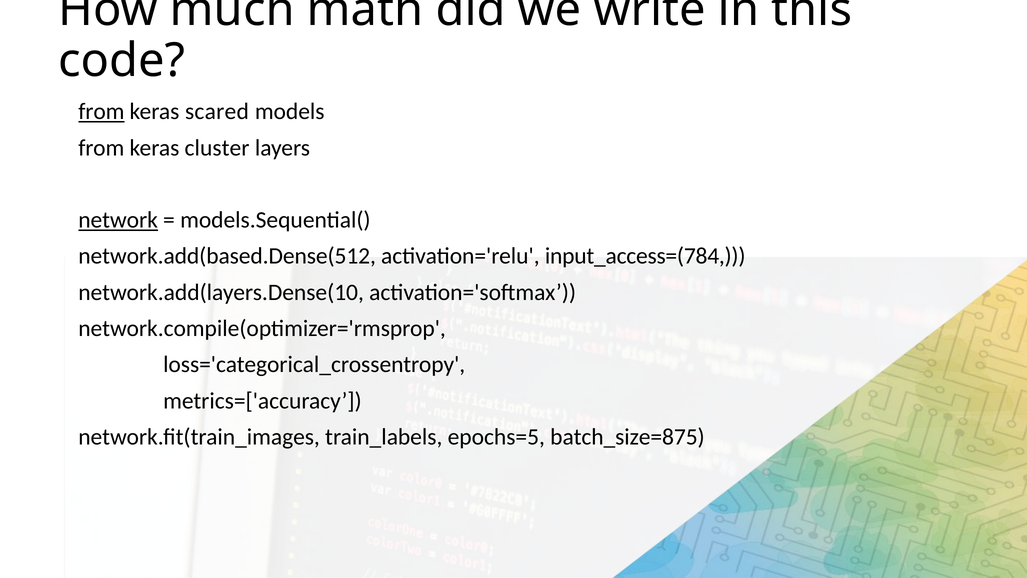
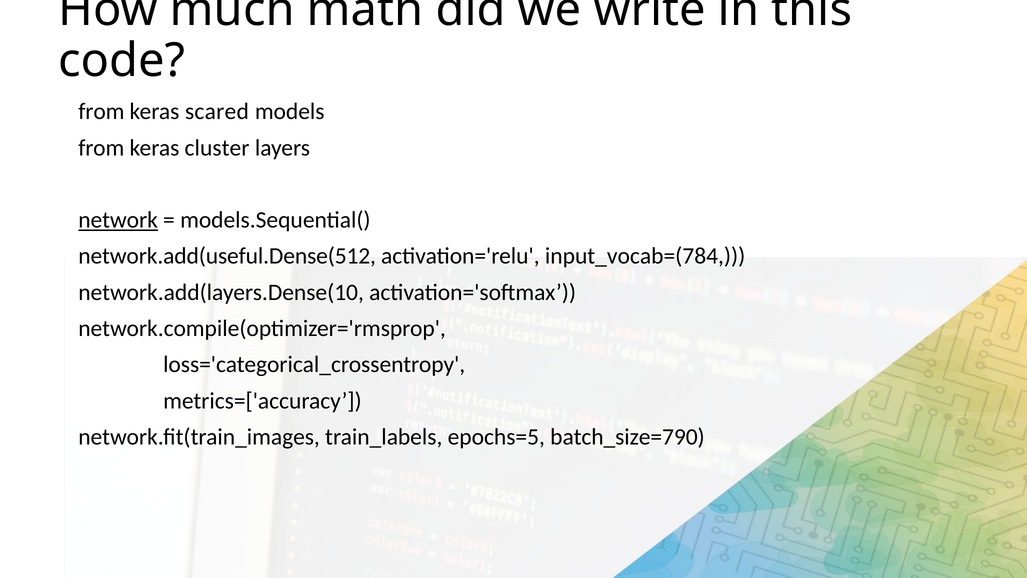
from underline: present -> none (101, 112)
network.add(based.Dense(512: network.add(based.Dense(512 -> network.add(useful.Dense(512 (227, 256)
input_access=(784: input_access=(784 -> input_vocab=(784 (645, 256)
batch_size=875: batch_size=875 -> batch_size=790 (627, 437)
